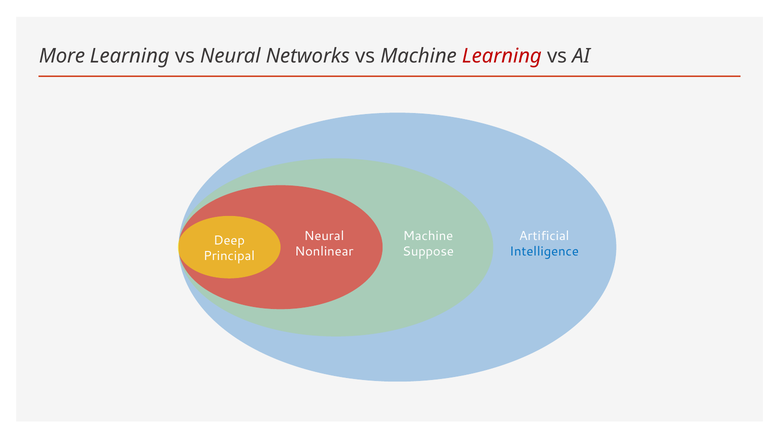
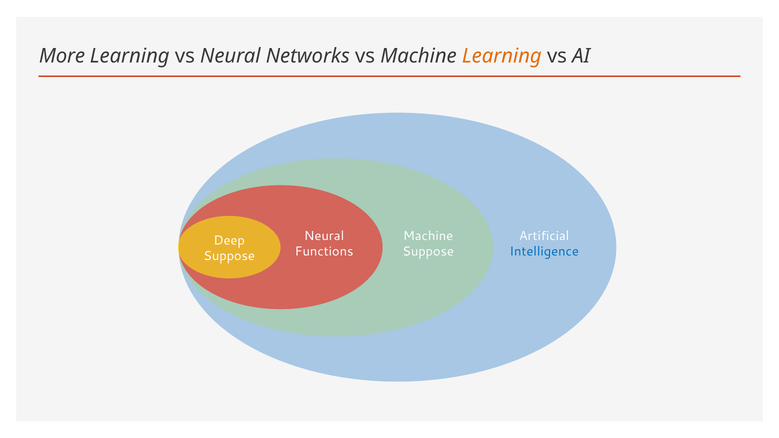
Learning colour: red -> orange (502, 56)
Nonlinear: Nonlinear -> Functions (324, 252)
Principal: Principal -> Suppose (229, 256)
